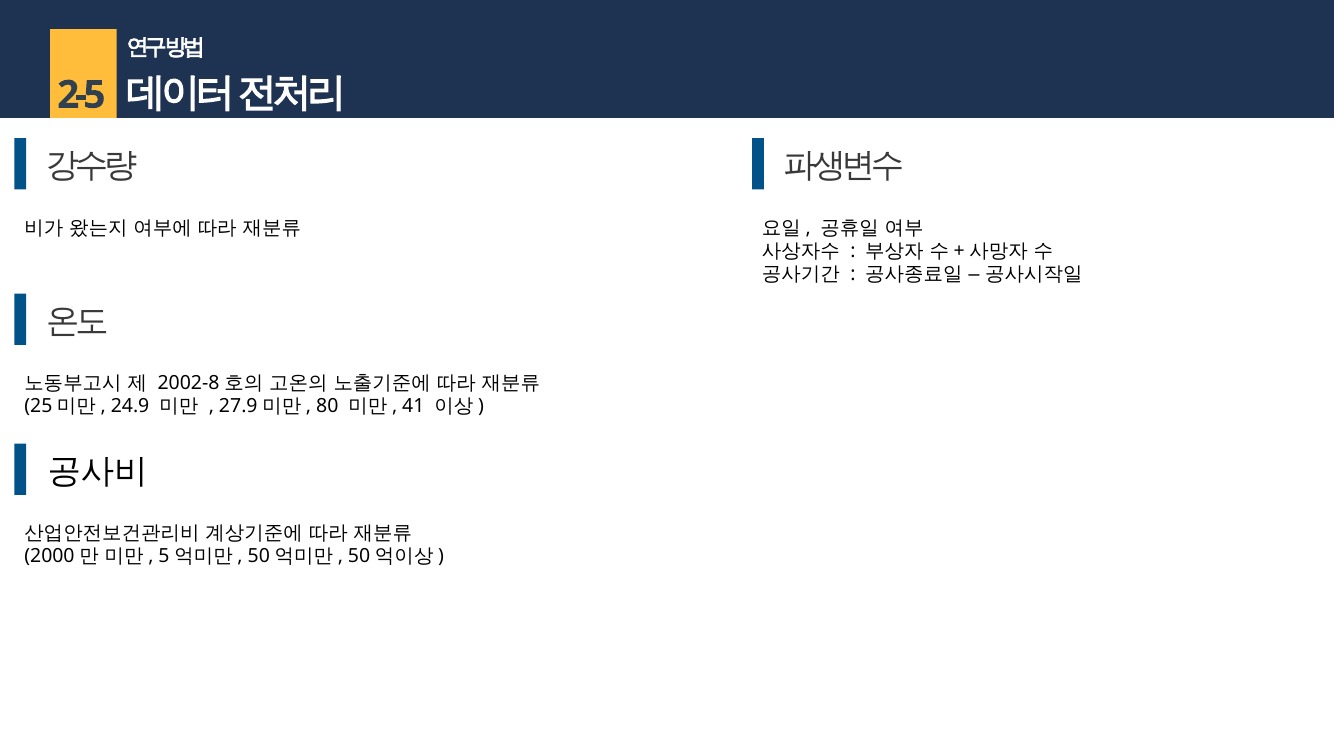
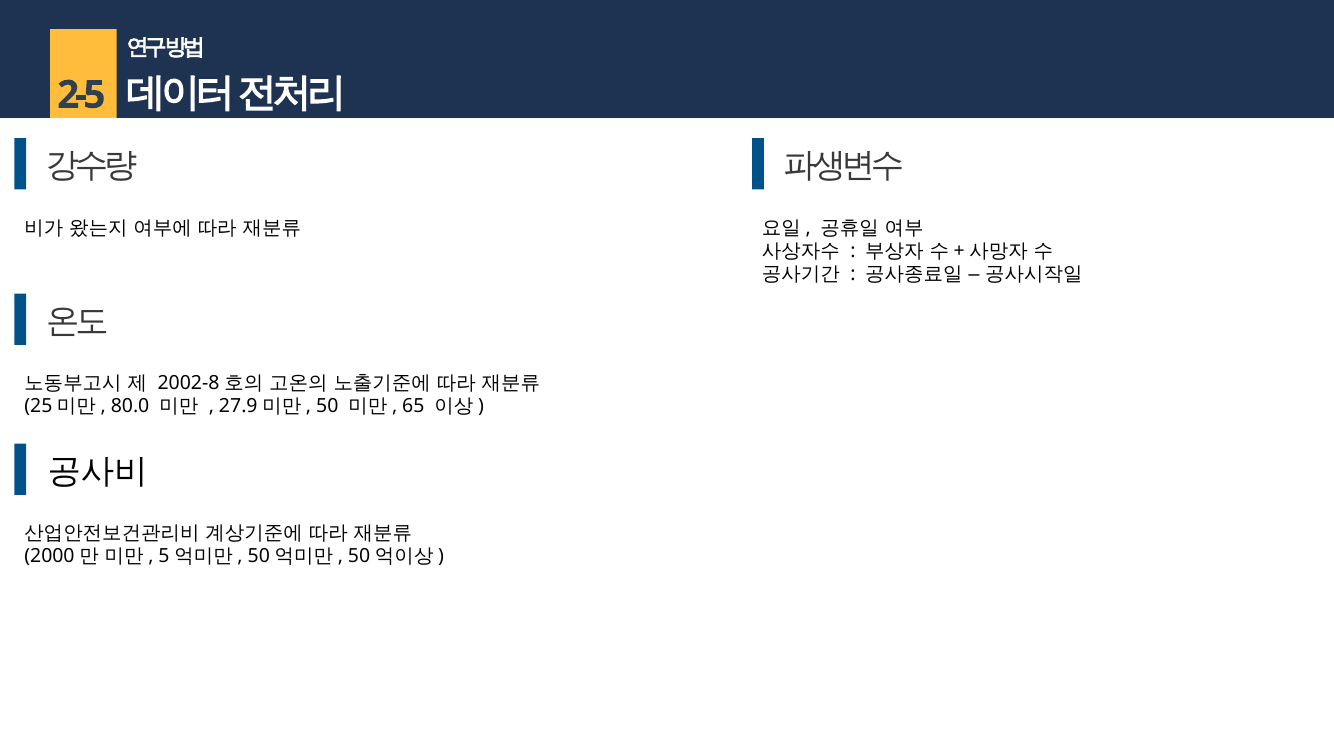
24.9: 24.9 -> 80.0 (130, 406)
80: 80 -> 50 (327, 406)
41: 41 -> 65 (413, 406)
